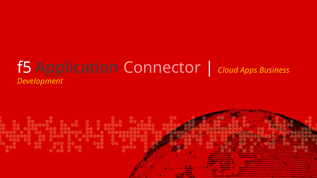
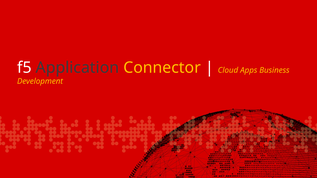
Connector colour: pink -> yellow (162, 68)
